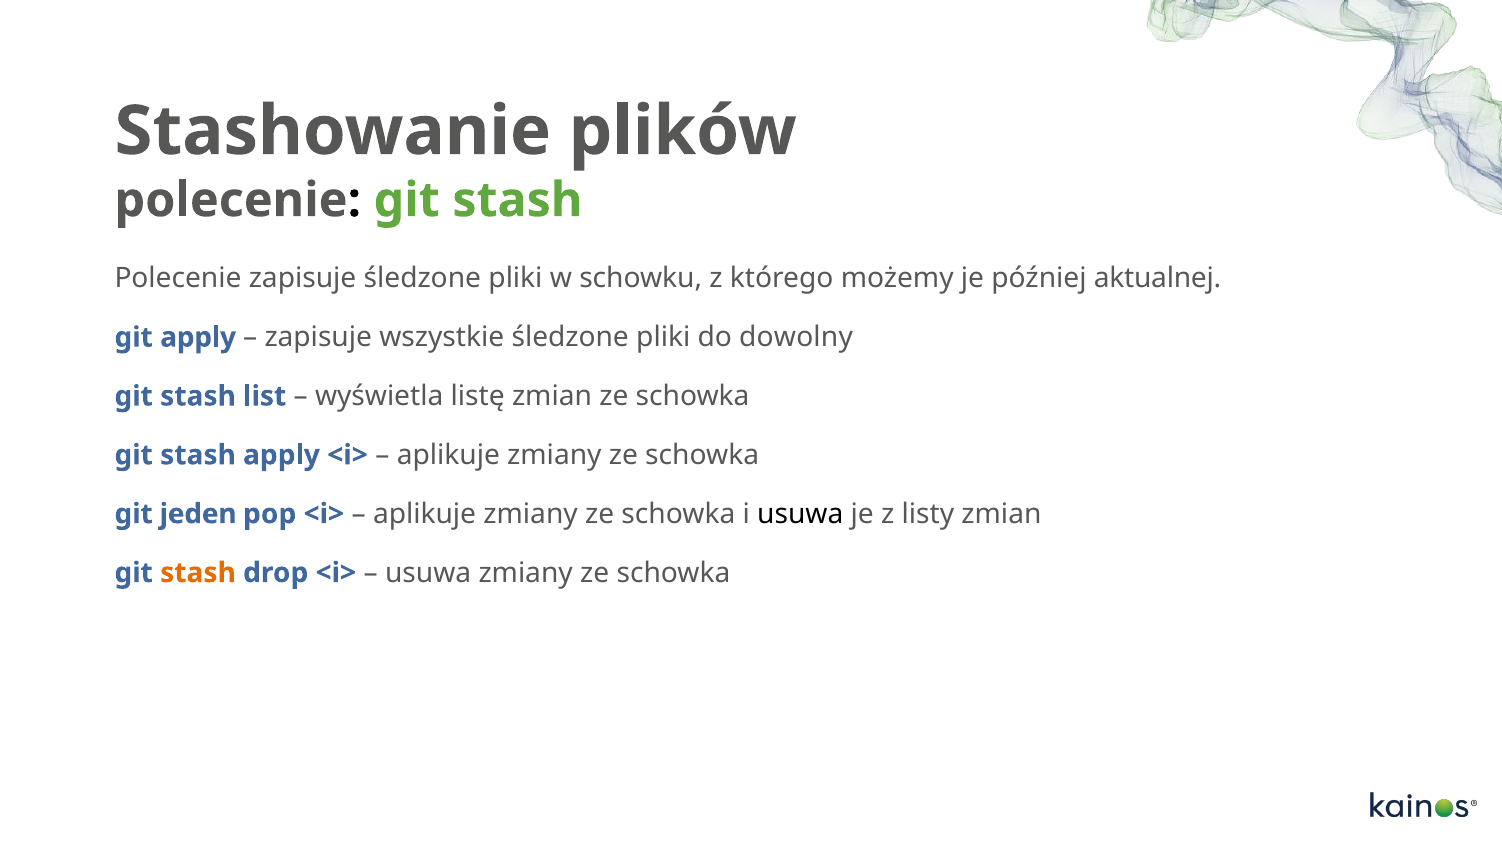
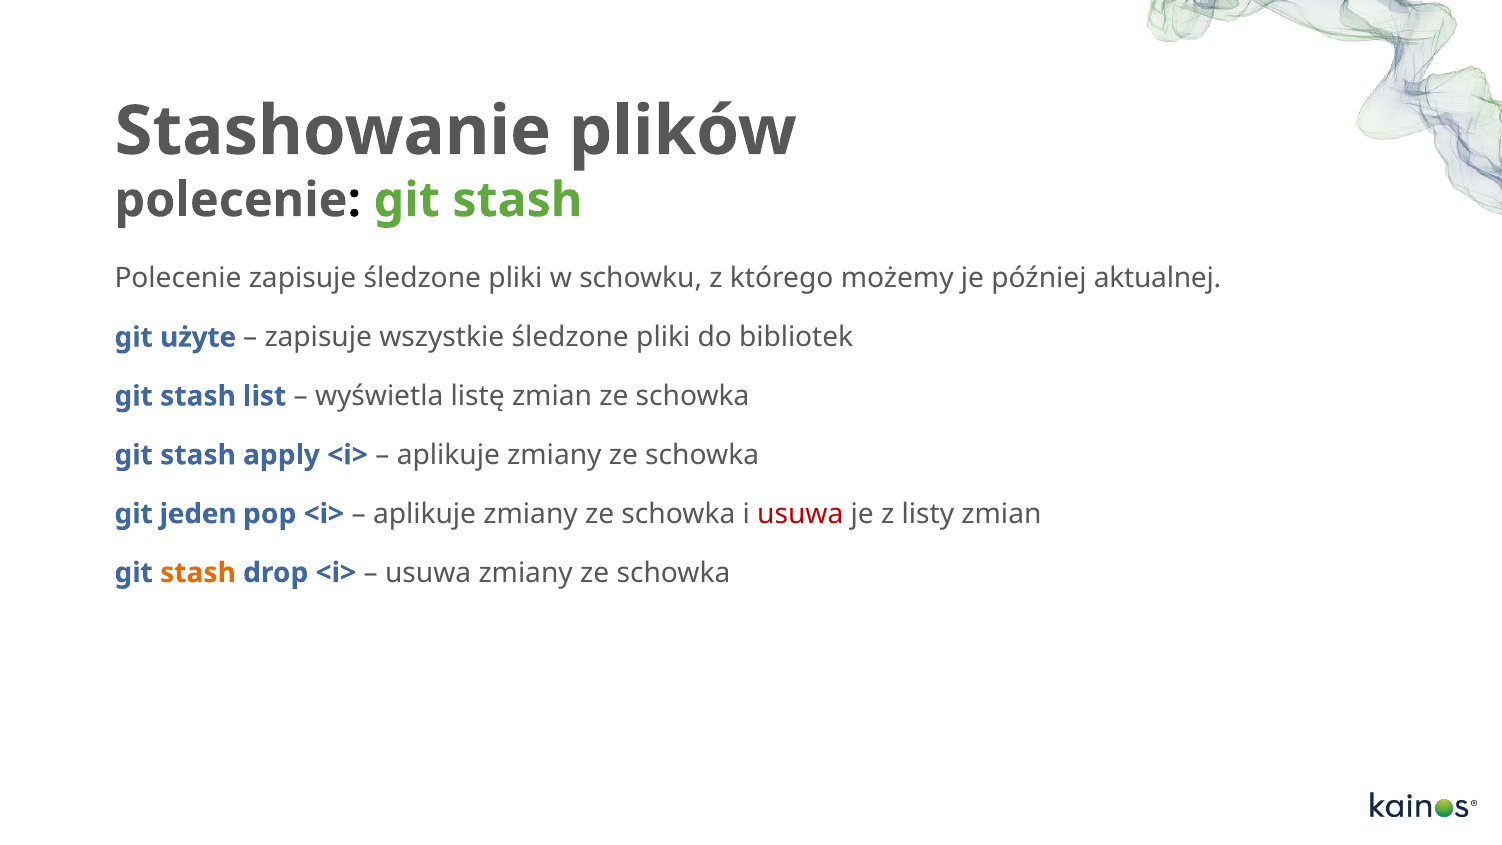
git apply: apply -> użyte (198, 337)
dowolny: dowolny -> bibliotek (796, 337)
usuwa colour: black -> red (800, 514)
